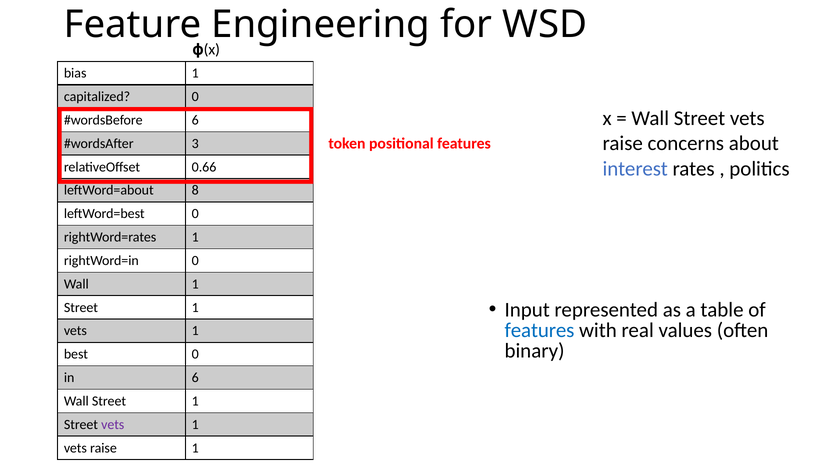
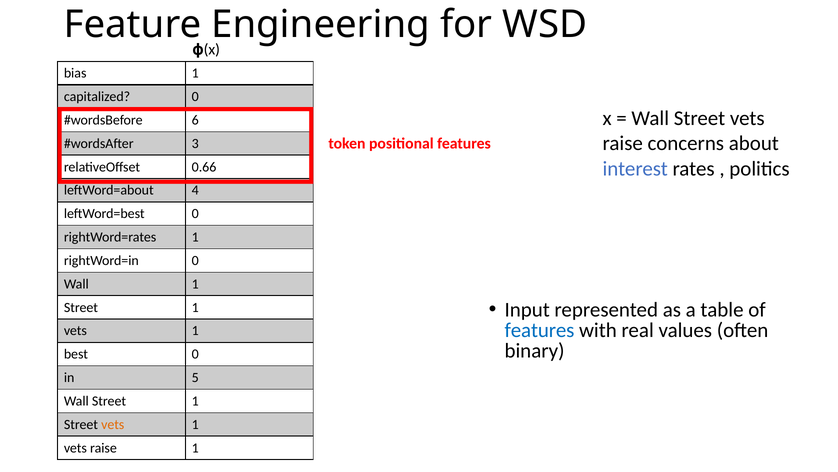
8: 8 -> 4 (195, 190)
in 6: 6 -> 5 (195, 377)
vets colour: purple -> orange (113, 424)
